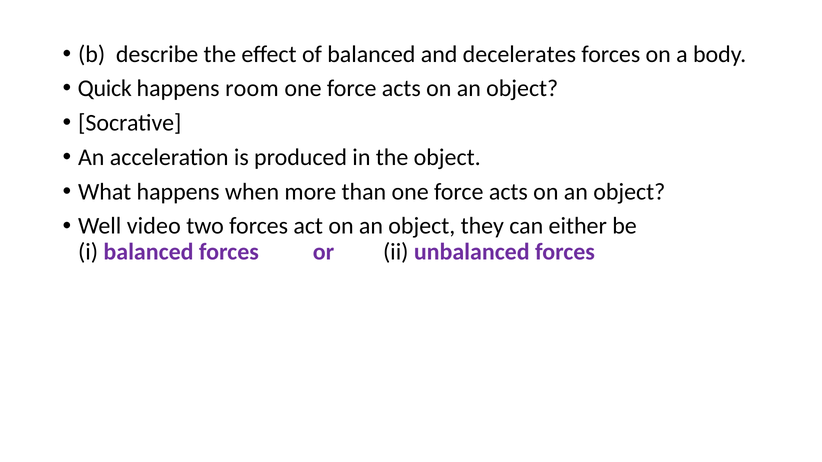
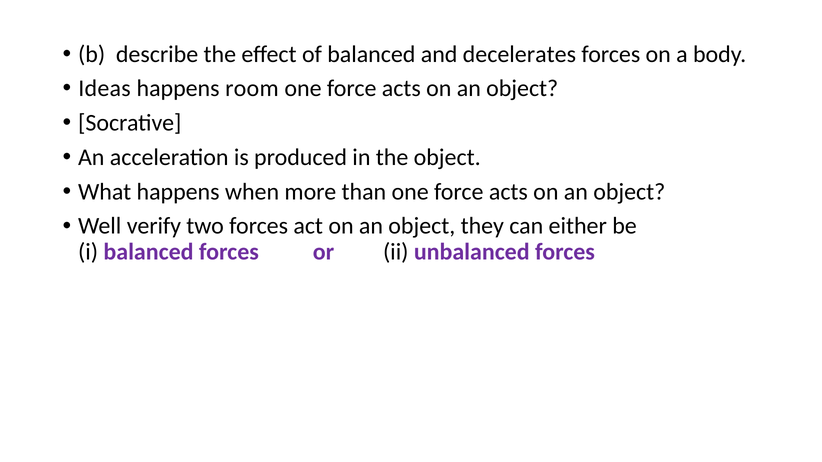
Quick: Quick -> Ideas (105, 89)
video: video -> verify (154, 226)
